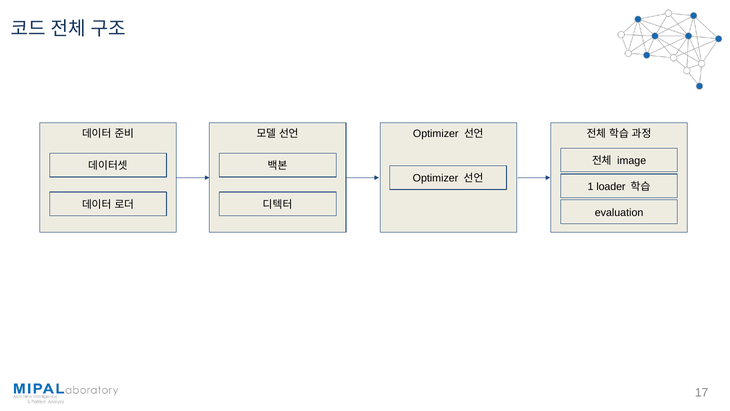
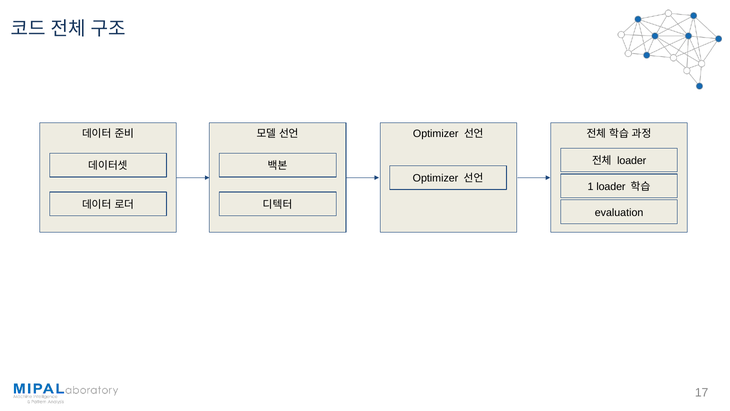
image: image -> loader (632, 161)
